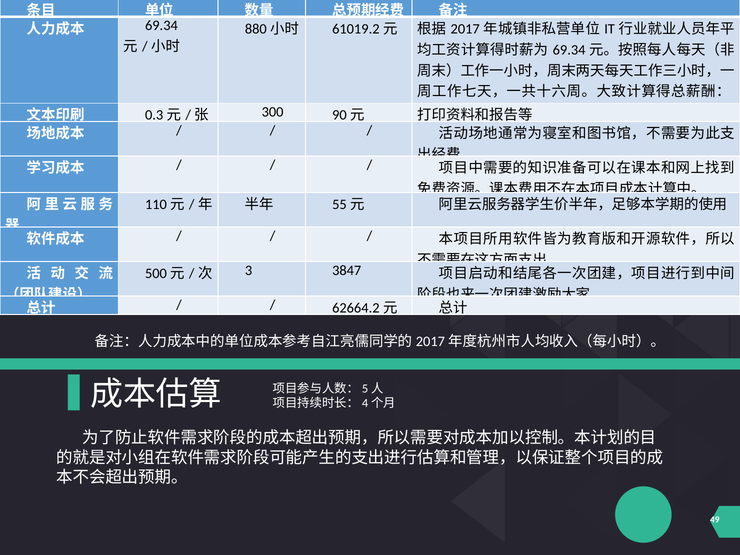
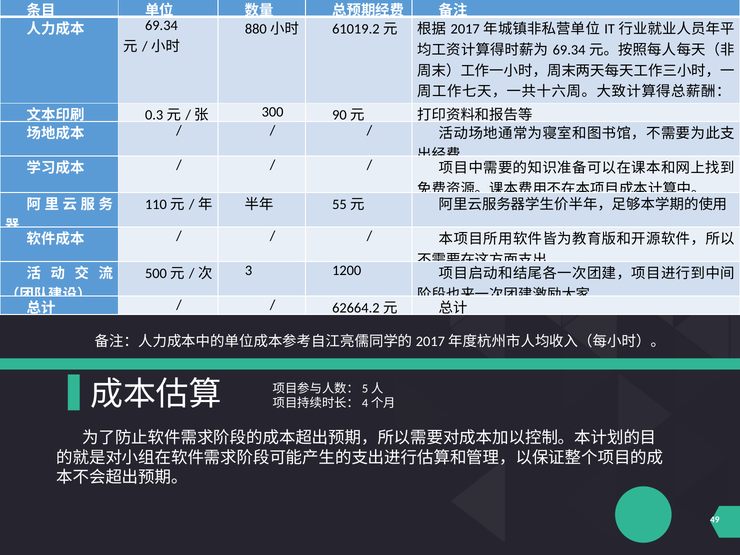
3847: 3847 -> 1200 (347, 271)
